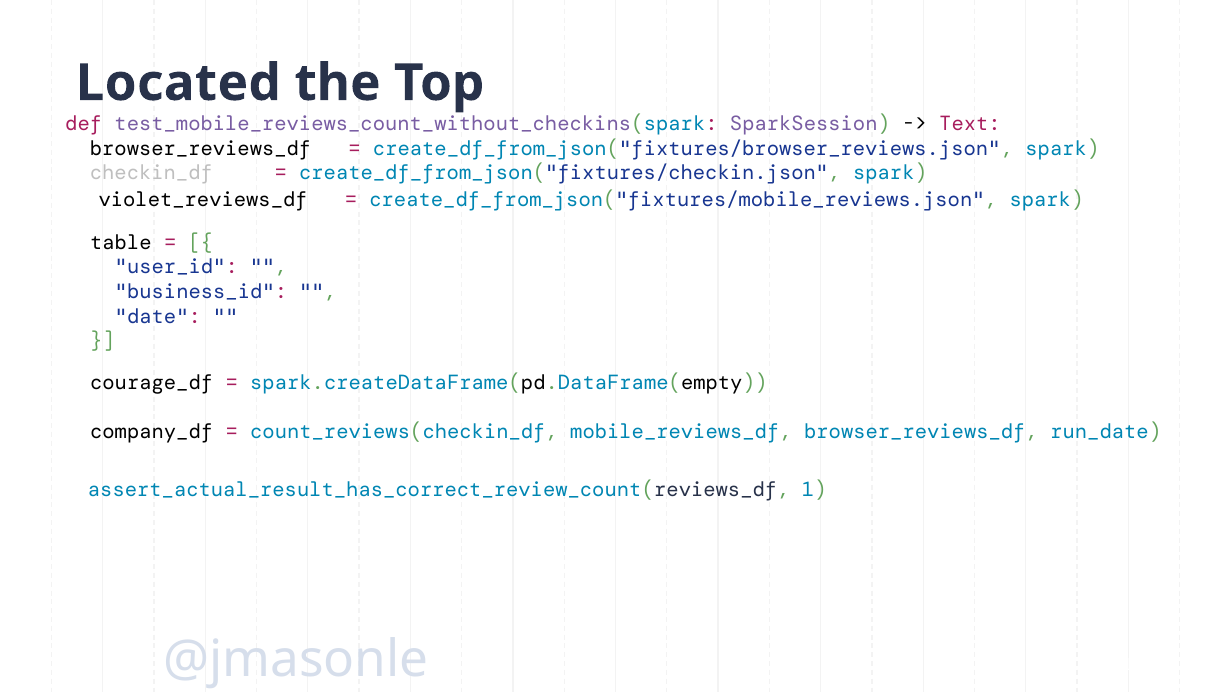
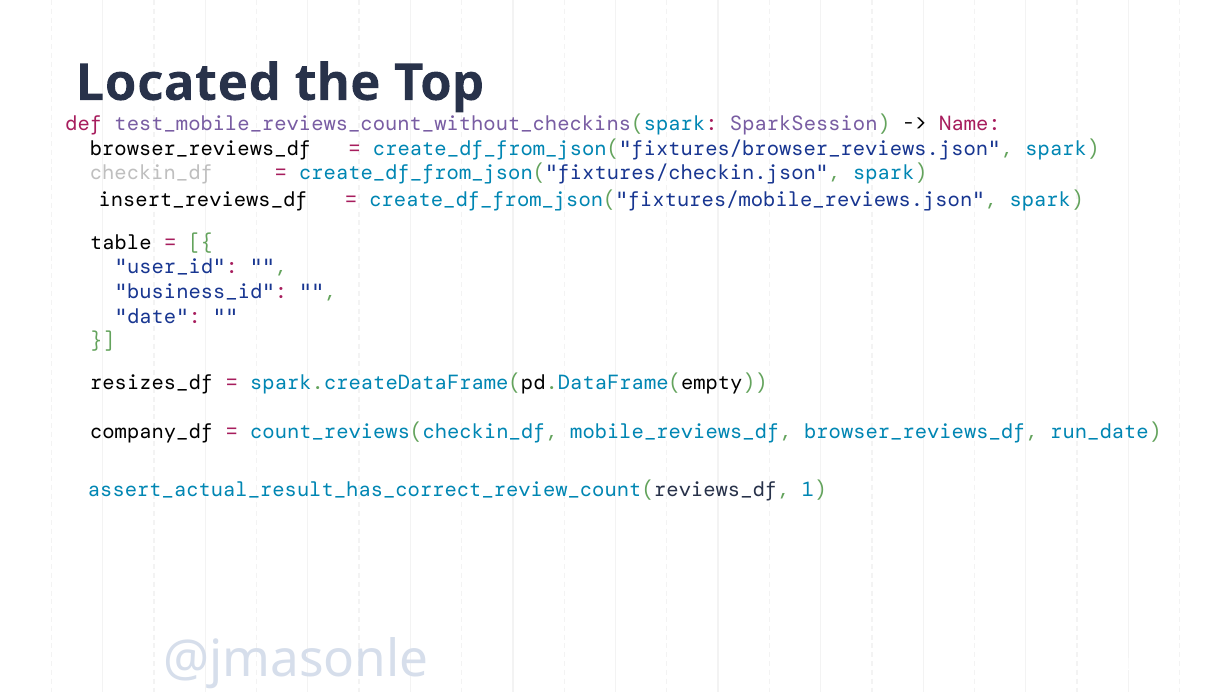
Text: Text -> Name (970, 124)
violet_reviews_df: violet_reviews_df -> insert_reviews_df (203, 200)
courage_df: courage_df -> resizes_df (152, 383)
